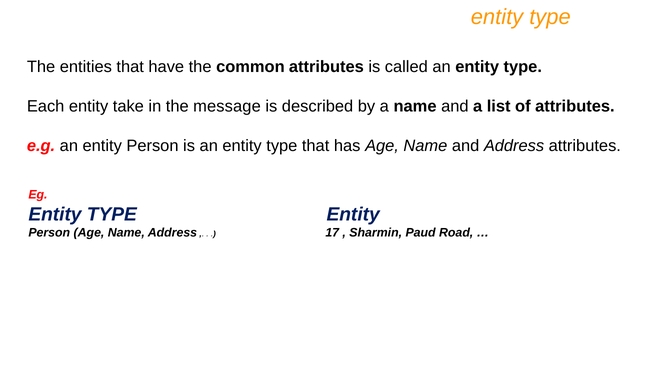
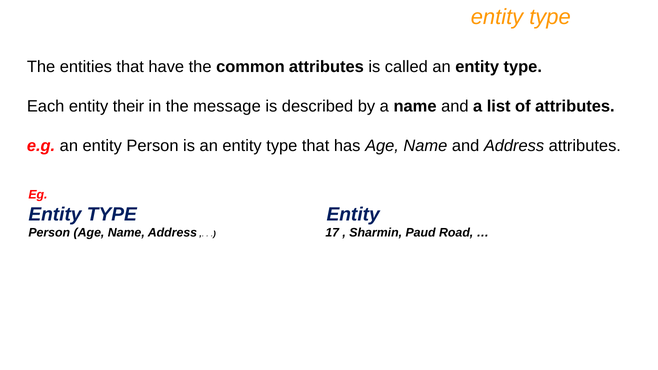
take: take -> their (128, 106)
